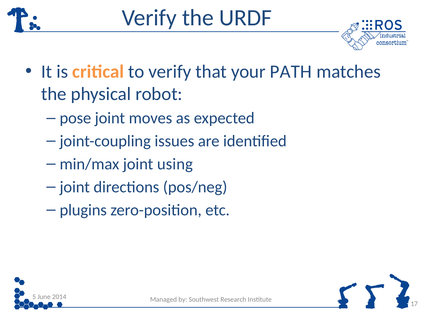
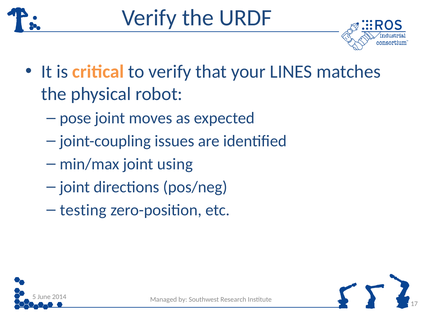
PATH: PATH -> LINES (291, 72)
plugins: plugins -> testing (83, 210)
